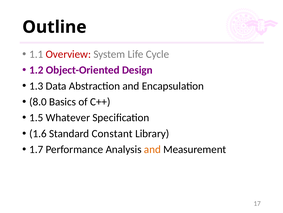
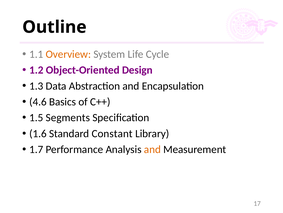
Overview colour: red -> orange (68, 54)
8.0: 8.0 -> 4.6 (38, 101)
Whatever: Whatever -> Segments (68, 117)
